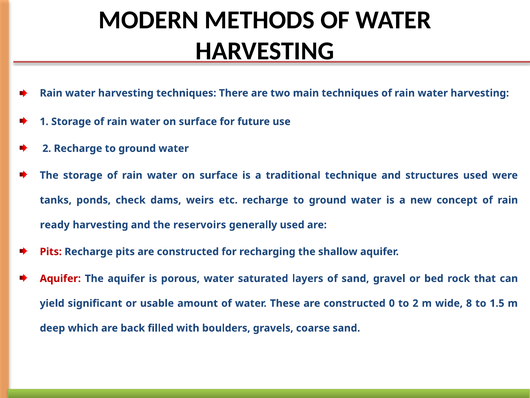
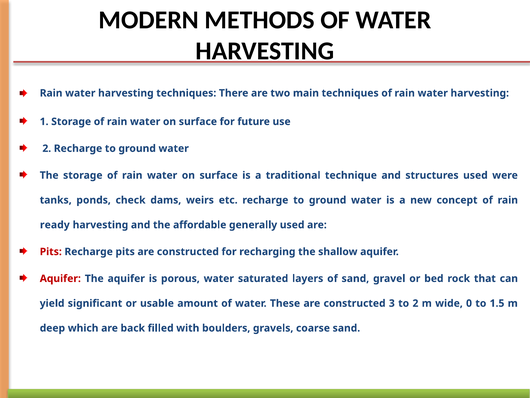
reservoirs: reservoirs -> affordable (200, 225)
0: 0 -> 3 (392, 303)
8: 8 -> 0 (469, 303)
